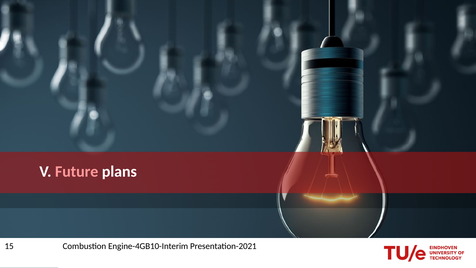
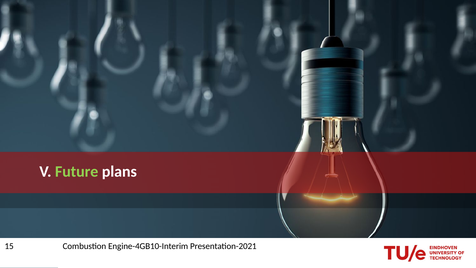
Future colour: pink -> light green (77, 172)
